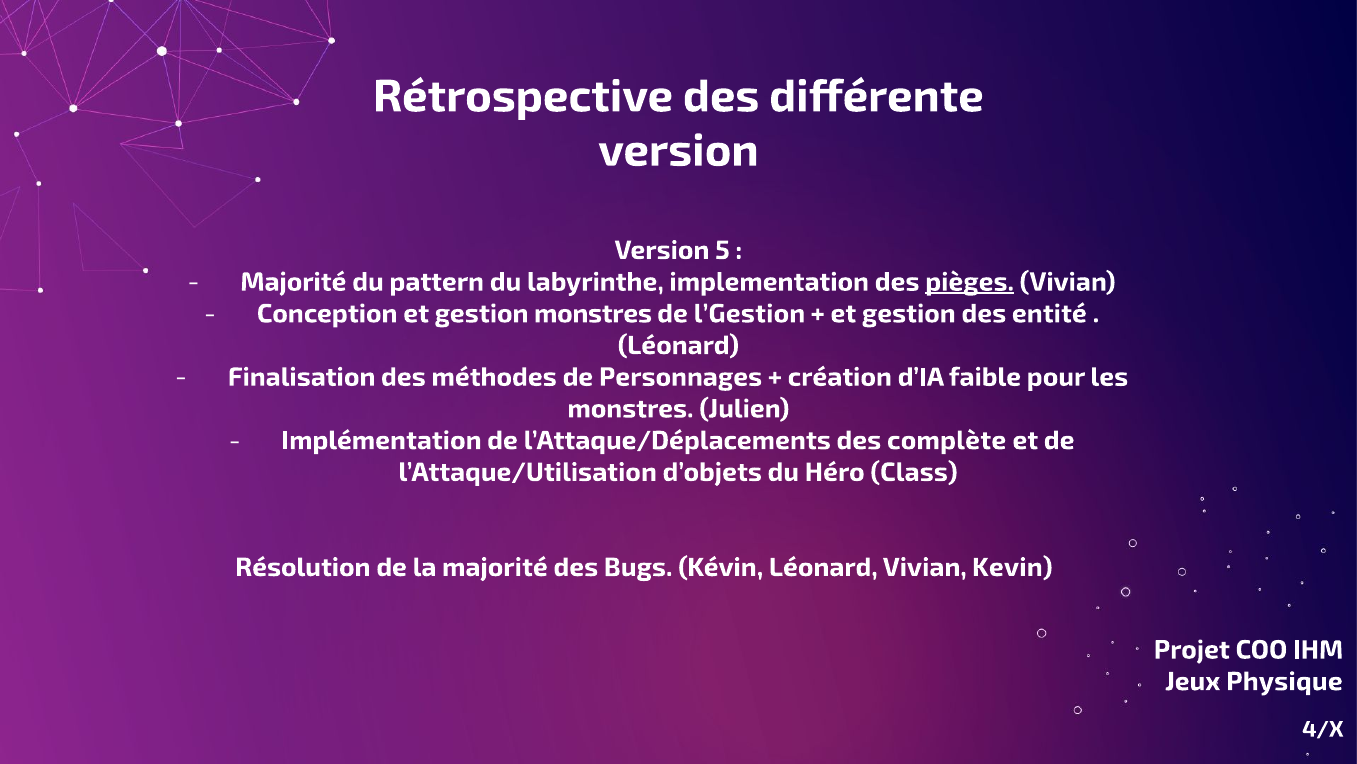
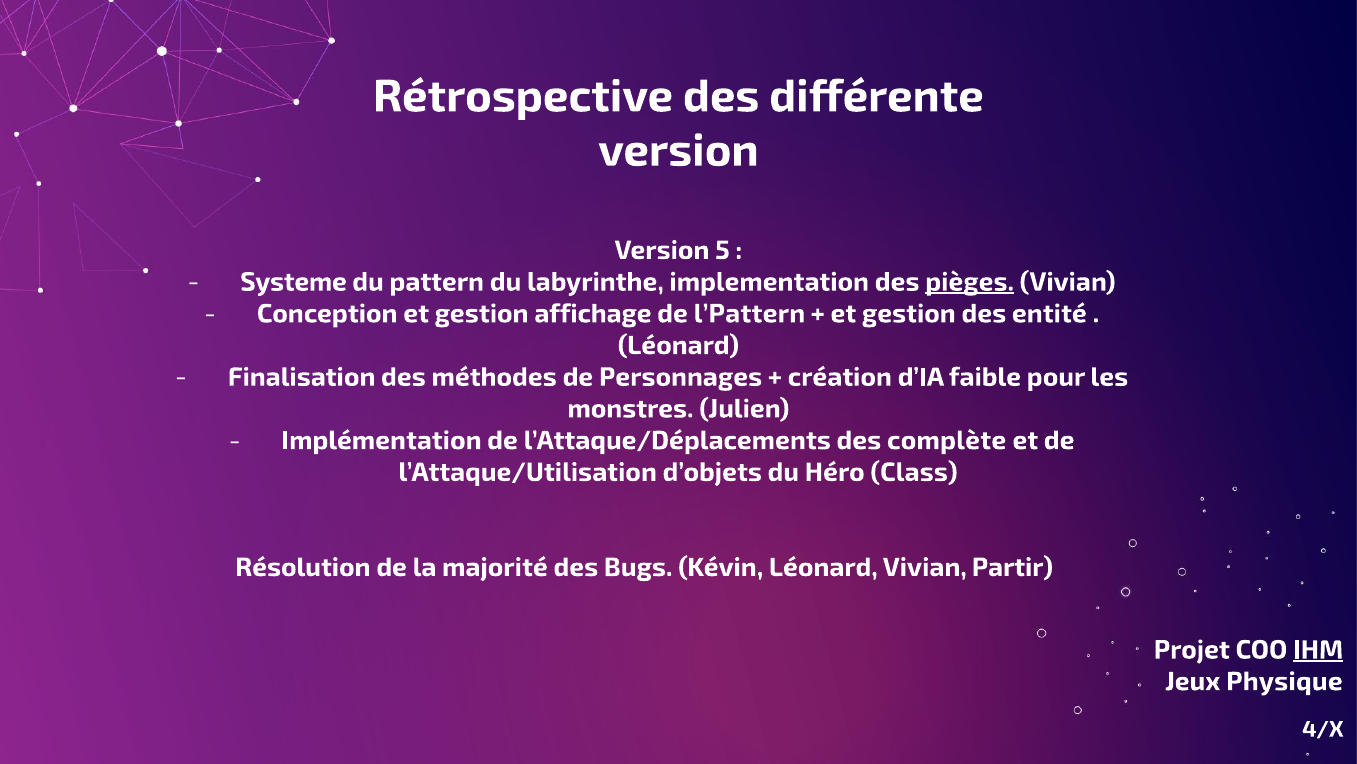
Majorité: Majorité -> Systeme (294, 282)
gestion monstres: monstres -> affichage (593, 313)
l’Gestion: l’Gestion -> l’Pattern (749, 313)
Kevin: Kevin -> Partir (1012, 567)
IHM underline: none -> present (1318, 649)
